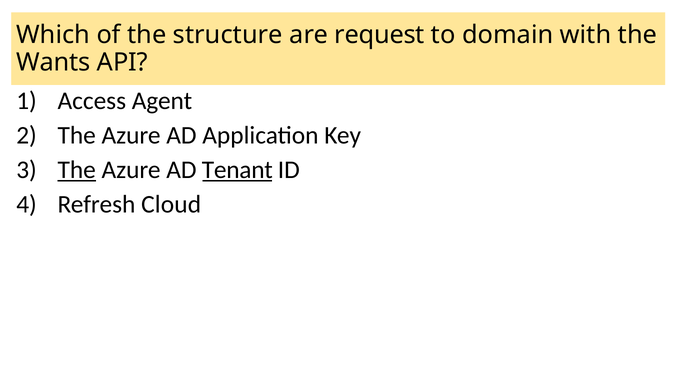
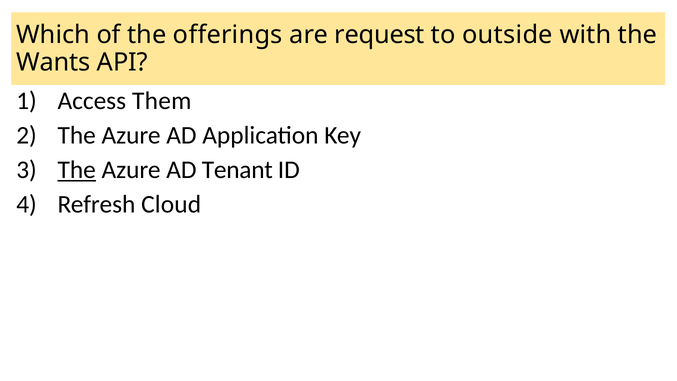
structure: structure -> offerings (228, 35)
domain: domain -> outside (508, 35)
Agent: Agent -> Them (162, 101)
Tenant underline: present -> none (237, 170)
